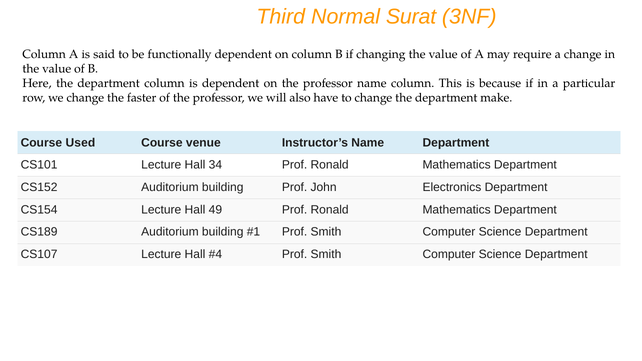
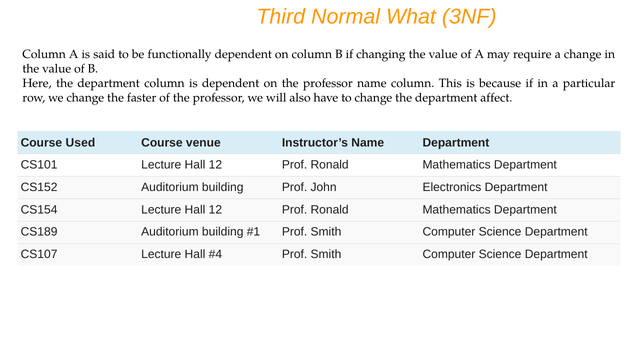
Surat: Surat -> What (411, 17)
make: make -> affect (496, 98)
CS101 Lecture Hall 34: 34 -> 12 (215, 165)
CS154 Lecture Hall 49: 49 -> 12 (215, 210)
